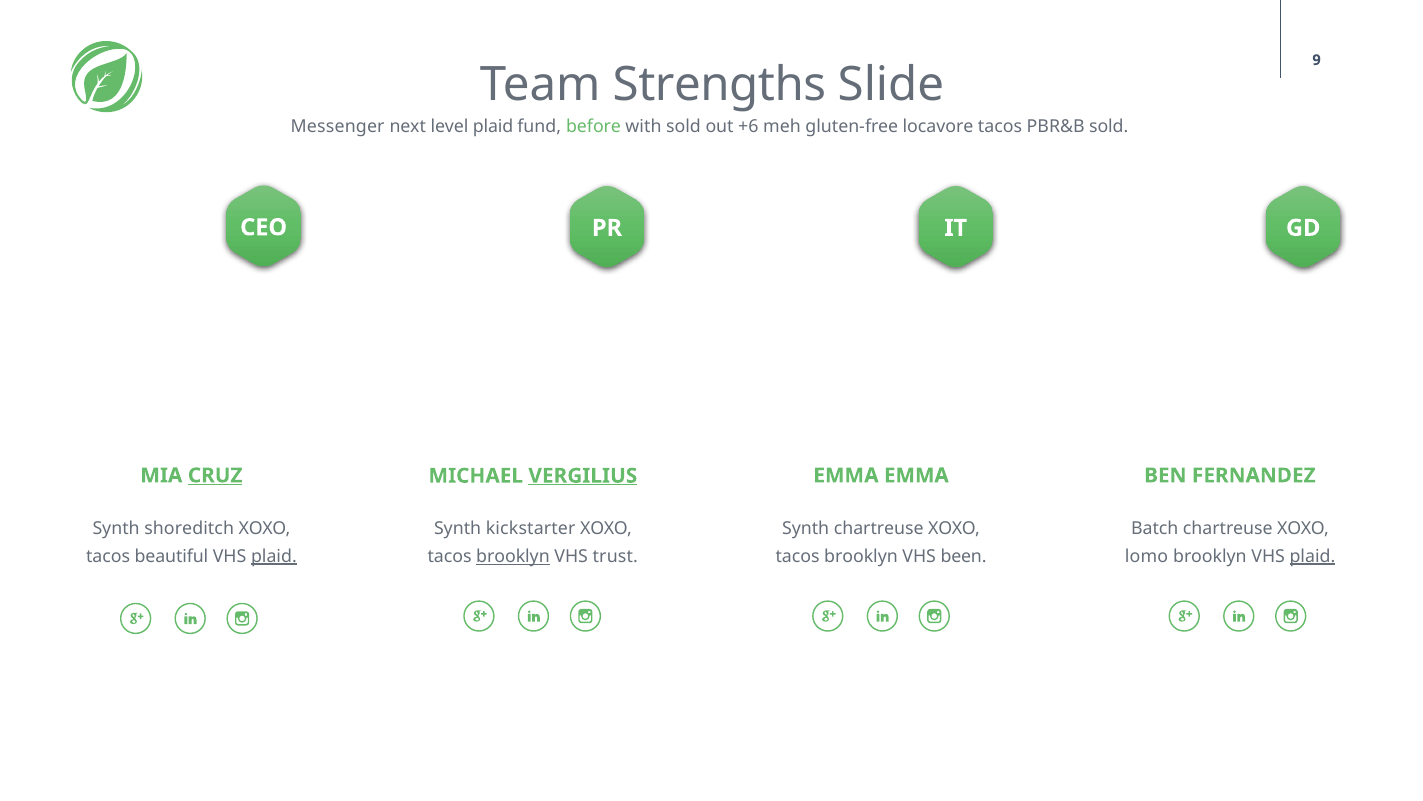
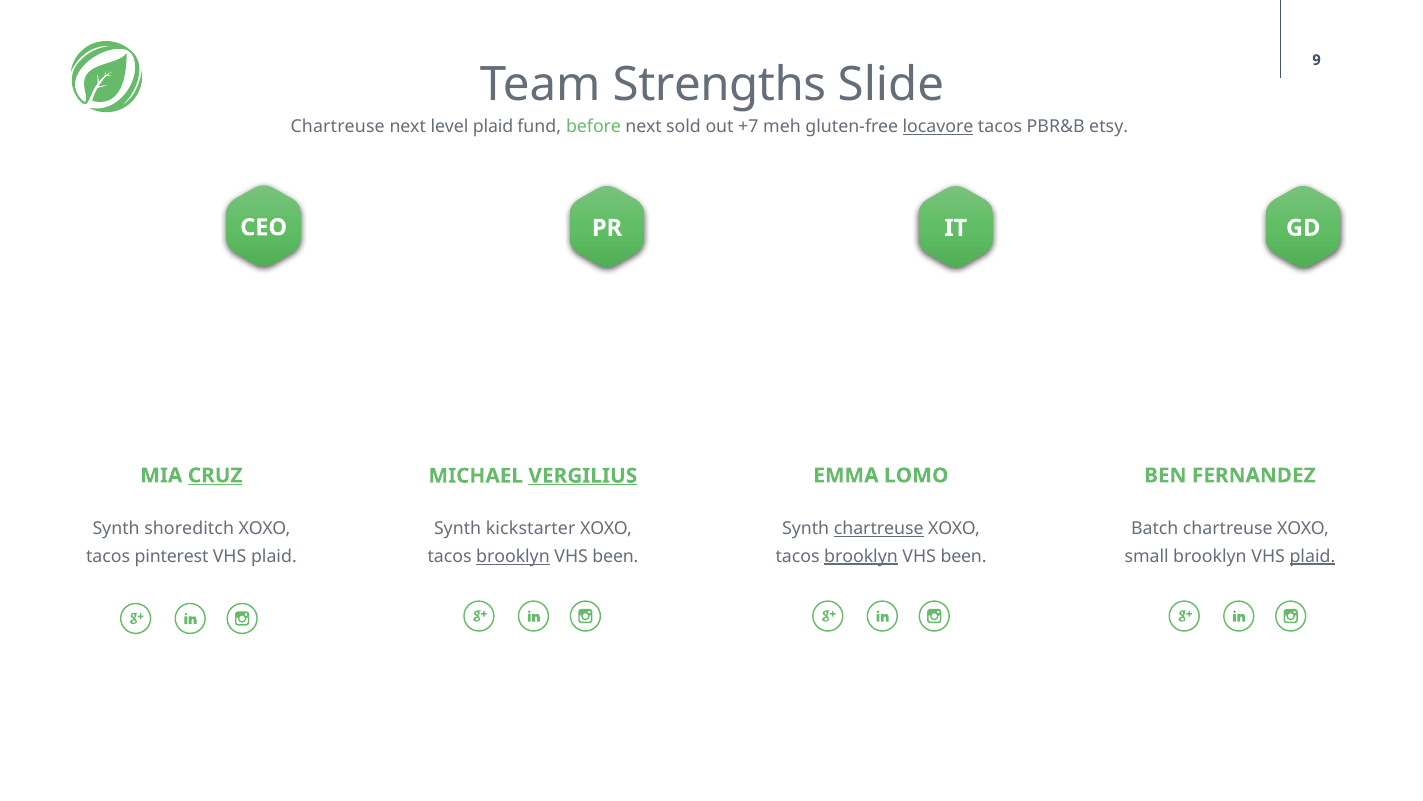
Messenger: Messenger -> Chartreuse (338, 127)
before with: with -> next (644, 127)
+6: +6 -> +7 (748, 127)
locavore underline: none -> present (938, 127)
PBR&B sold: sold -> etsy (1109, 127)
EMMA EMMA: EMMA -> LOMO (916, 475)
chartreuse underline: none -> present (879, 528)
beautiful: beautiful -> pinterest (172, 556)
plaid underline: present -> none (274, 556)
brooklyn underline: none -> present (861, 556)
lomo: lomo -> small (1147, 556)
trust: trust -> been (615, 556)
